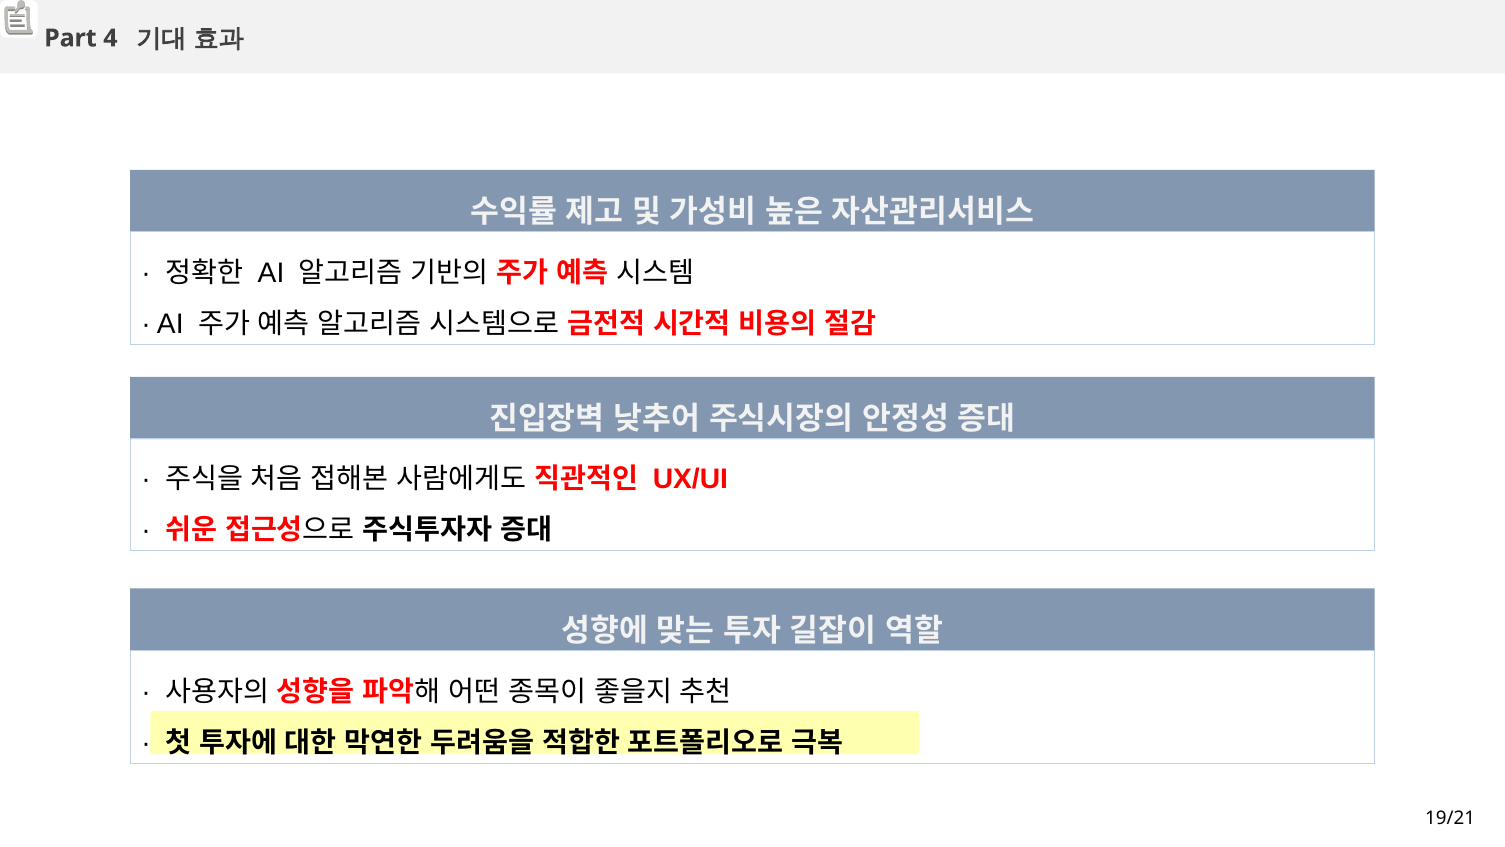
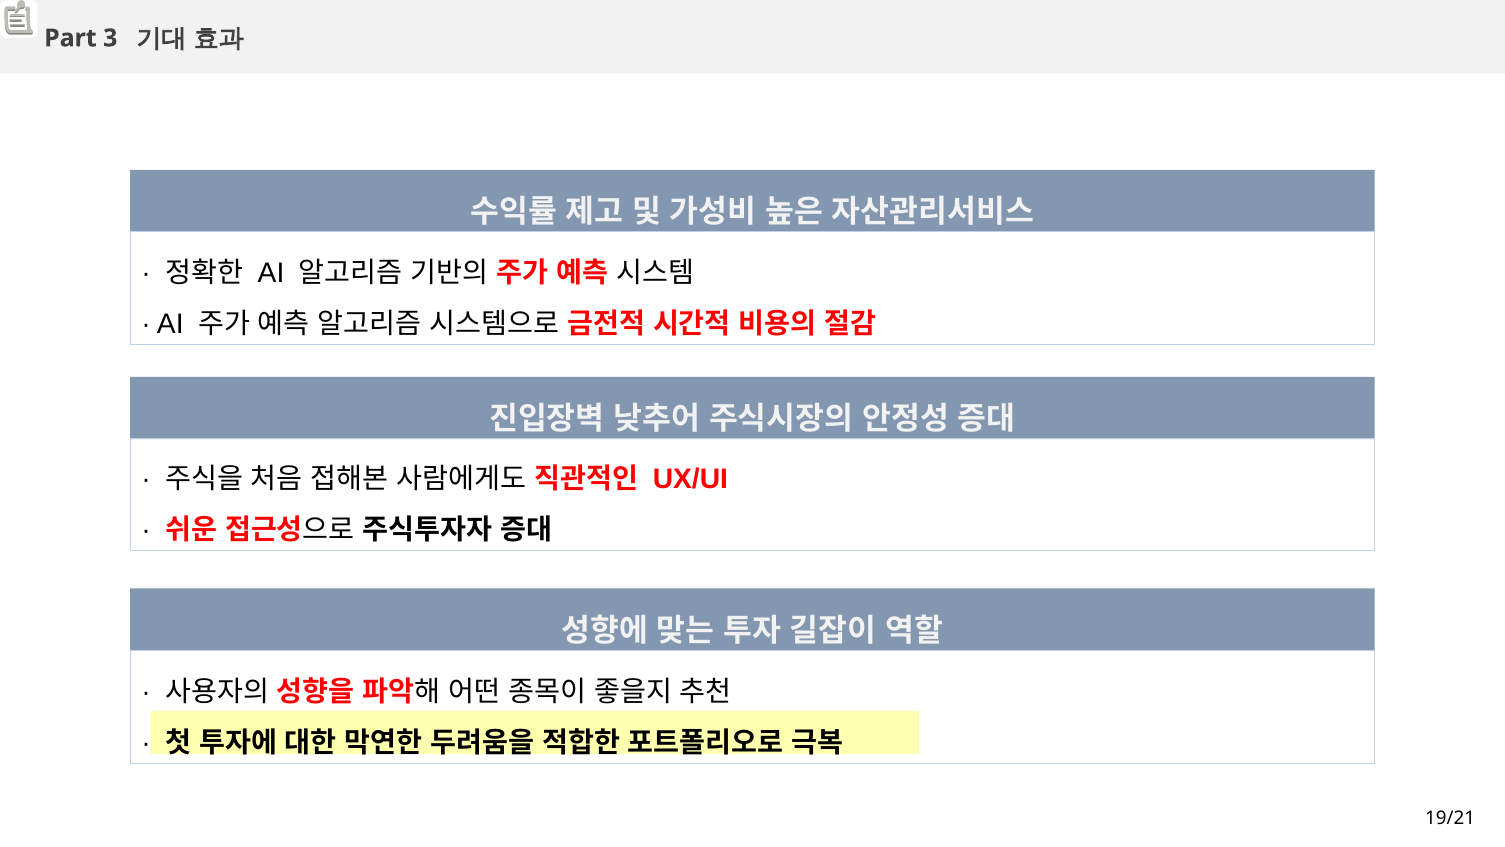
4: 4 -> 3 (110, 38)
